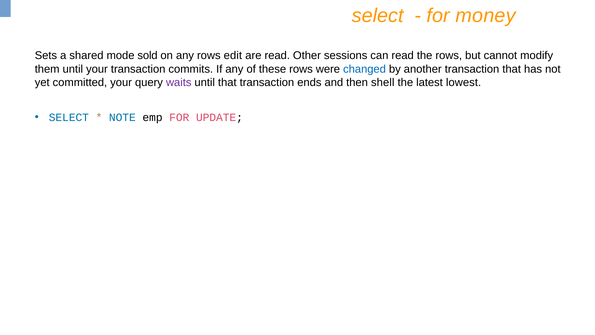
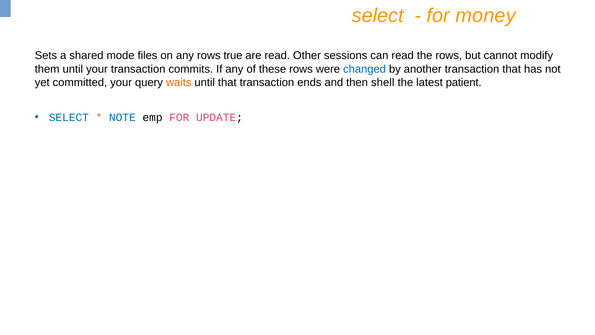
sold: sold -> files (148, 56)
edit: edit -> true (233, 56)
waits colour: purple -> orange (179, 82)
lowest: lowest -> patient (464, 82)
